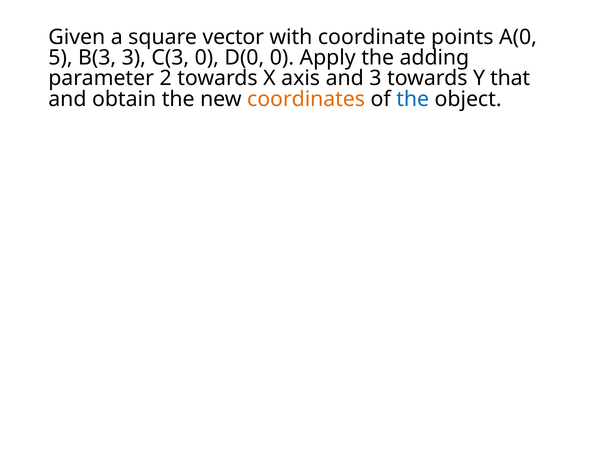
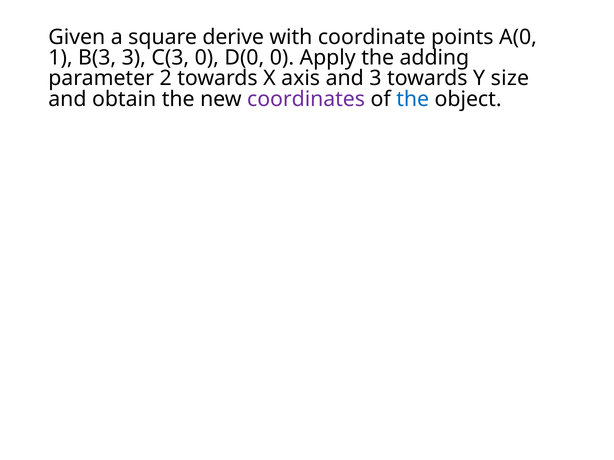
vector: vector -> derive (233, 37)
5: 5 -> 1 (60, 58)
that: that -> size (510, 79)
coordinates colour: orange -> purple (306, 99)
